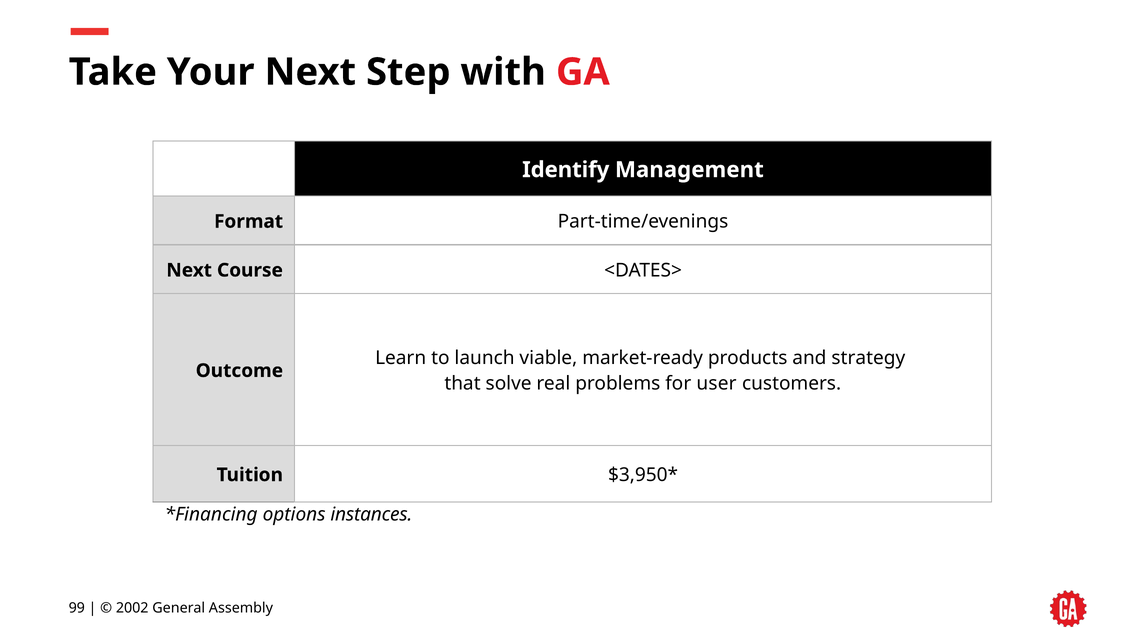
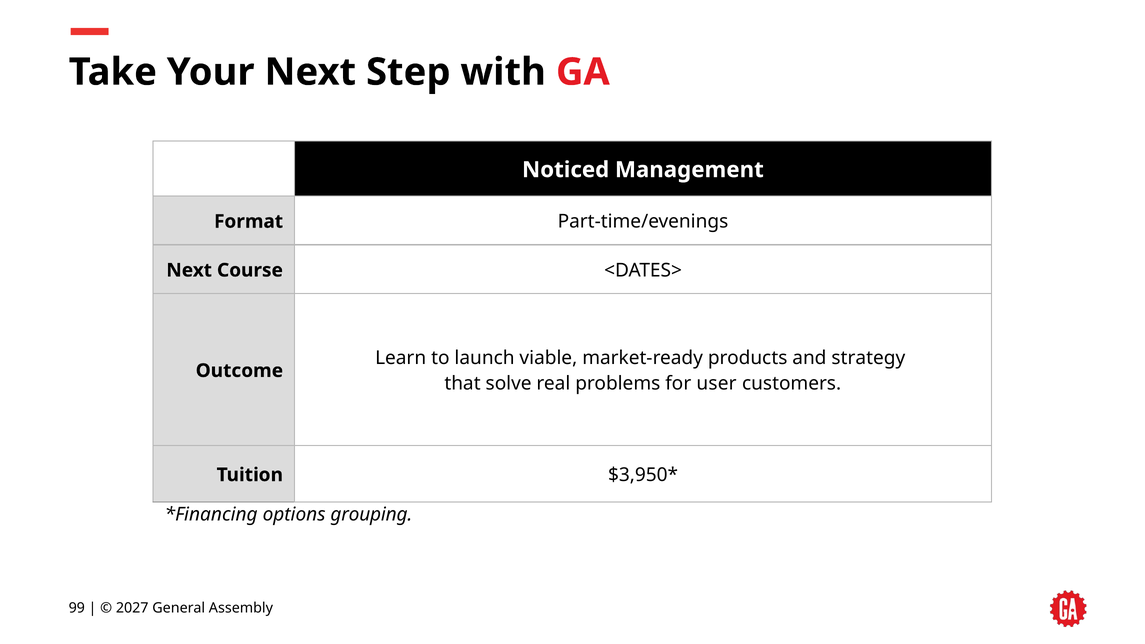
Identify: Identify -> Noticed (566, 170)
instances: instances -> grouping (371, 514)
2002: 2002 -> 2027 (132, 608)
